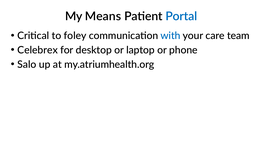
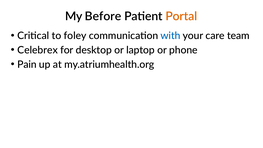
Means: Means -> Before (103, 16)
Portal colour: blue -> orange (181, 16)
Salo: Salo -> Pain (27, 64)
